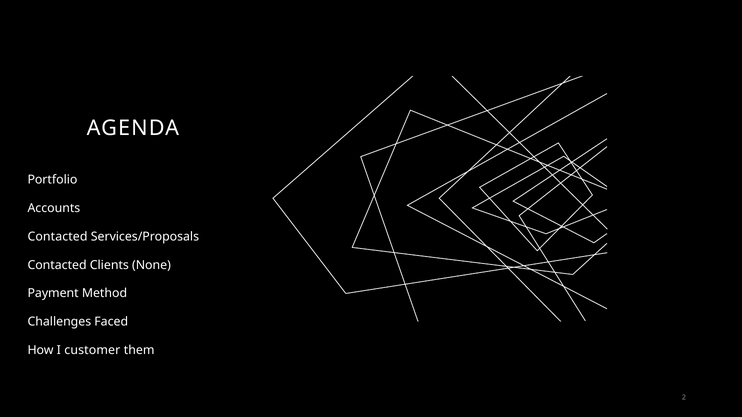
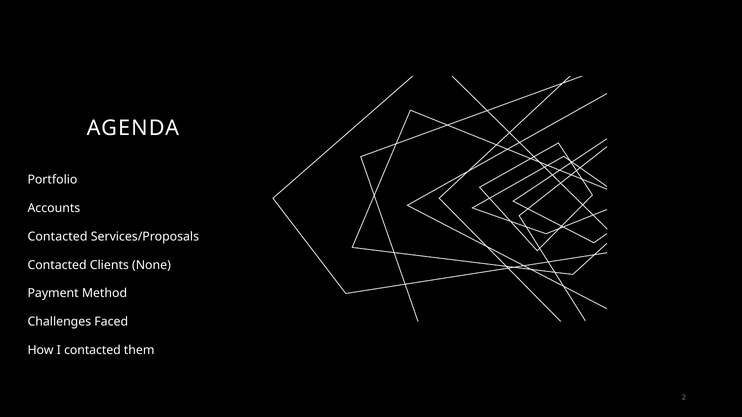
I customer: customer -> contacted (92, 351)
